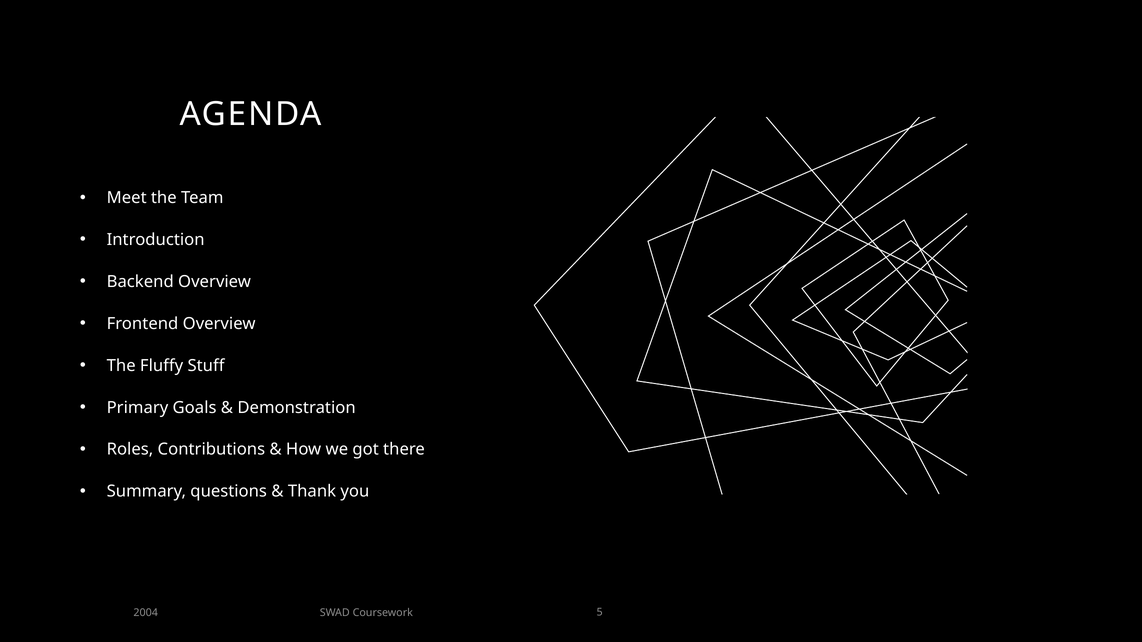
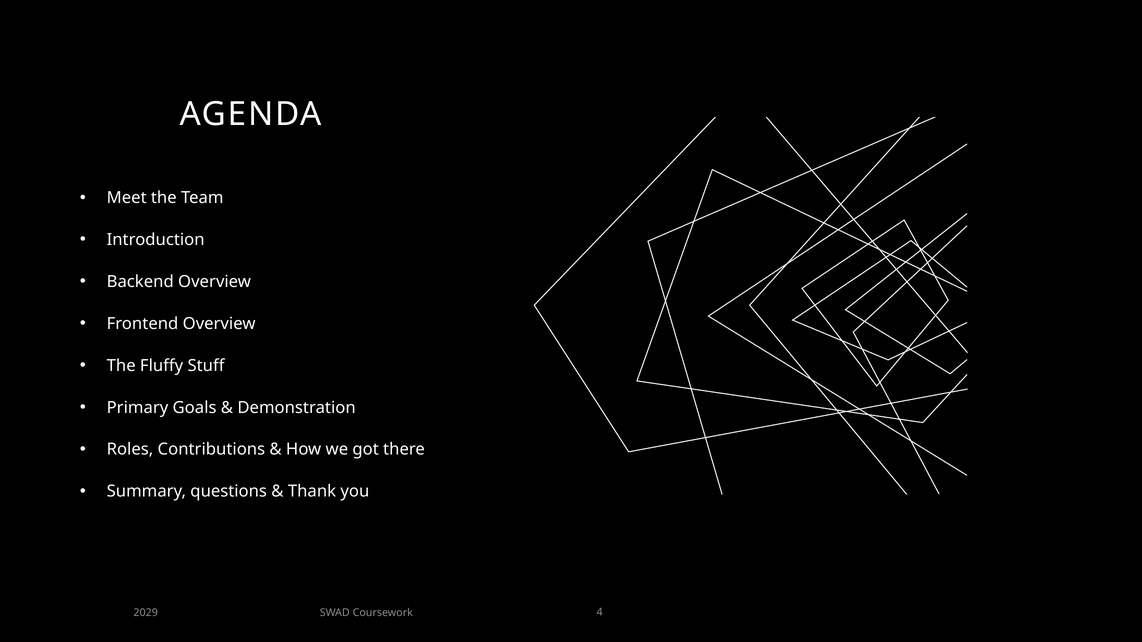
2004: 2004 -> 2029 (146, 613)
5: 5 -> 4 (600, 612)
